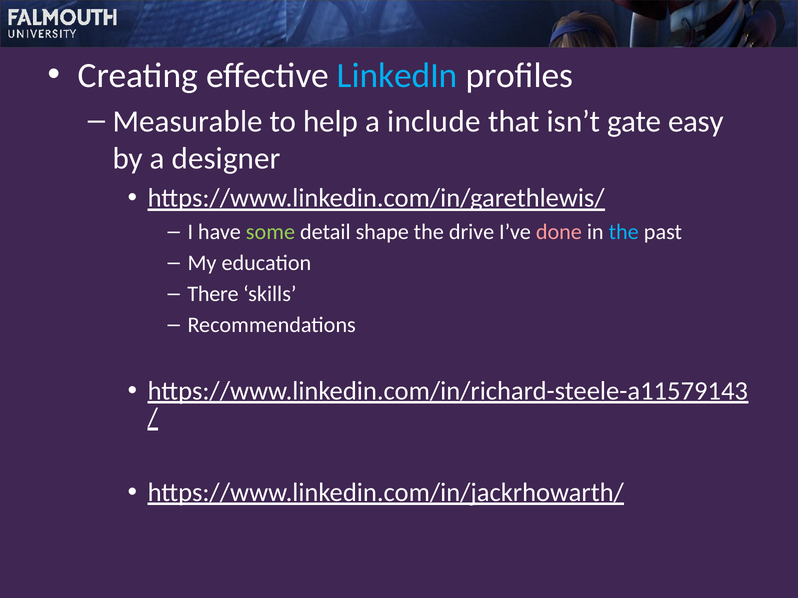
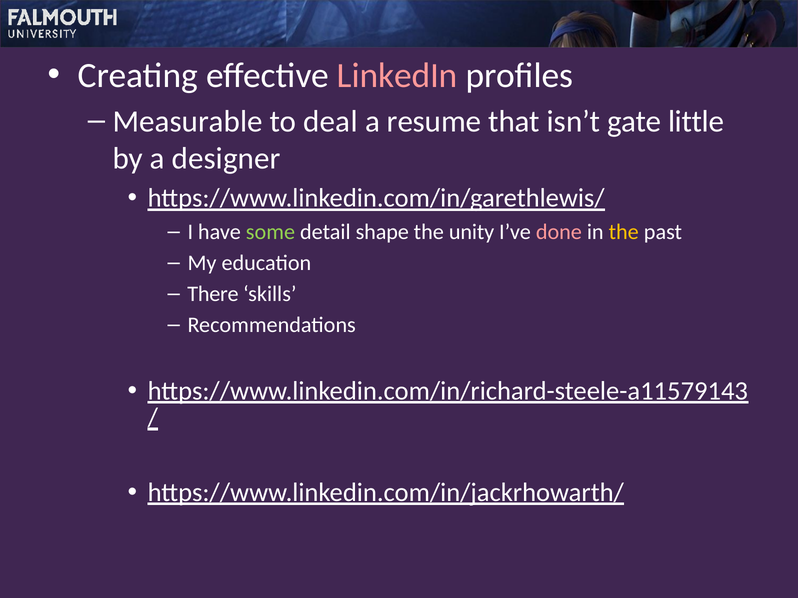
LinkedIn colour: light blue -> pink (397, 76)
help: help -> deal (330, 121)
include: include -> resume (434, 121)
easy: easy -> little (696, 121)
drive: drive -> unity (472, 232)
the colour: light blue -> yellow (624, 232)
